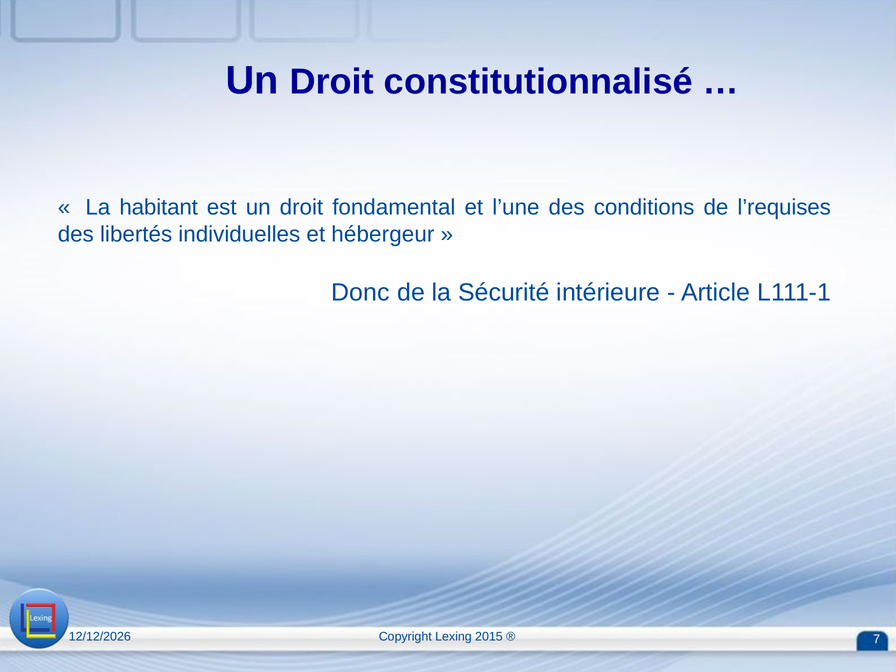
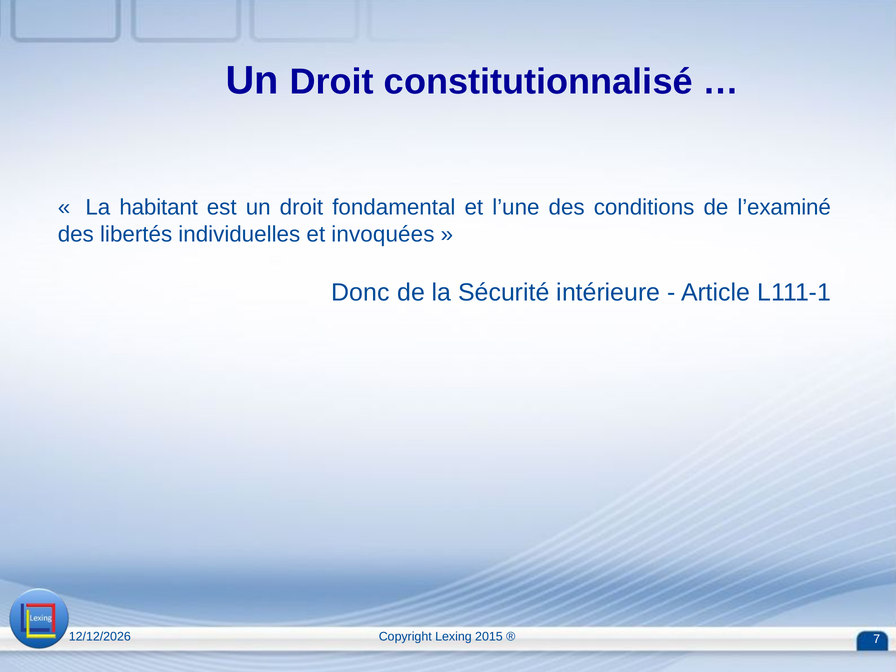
l’requises: l’requises -> l’examiné (784, 207)
hébergeur: hébergeur -> invoquées (383, 234)
